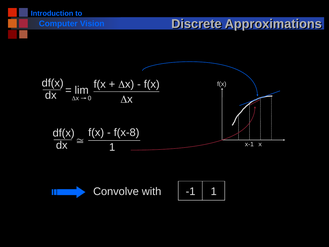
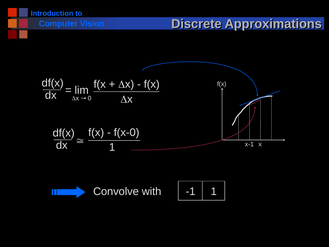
f(x-8: f(x-8 -> f(x-0 (127, 132)
